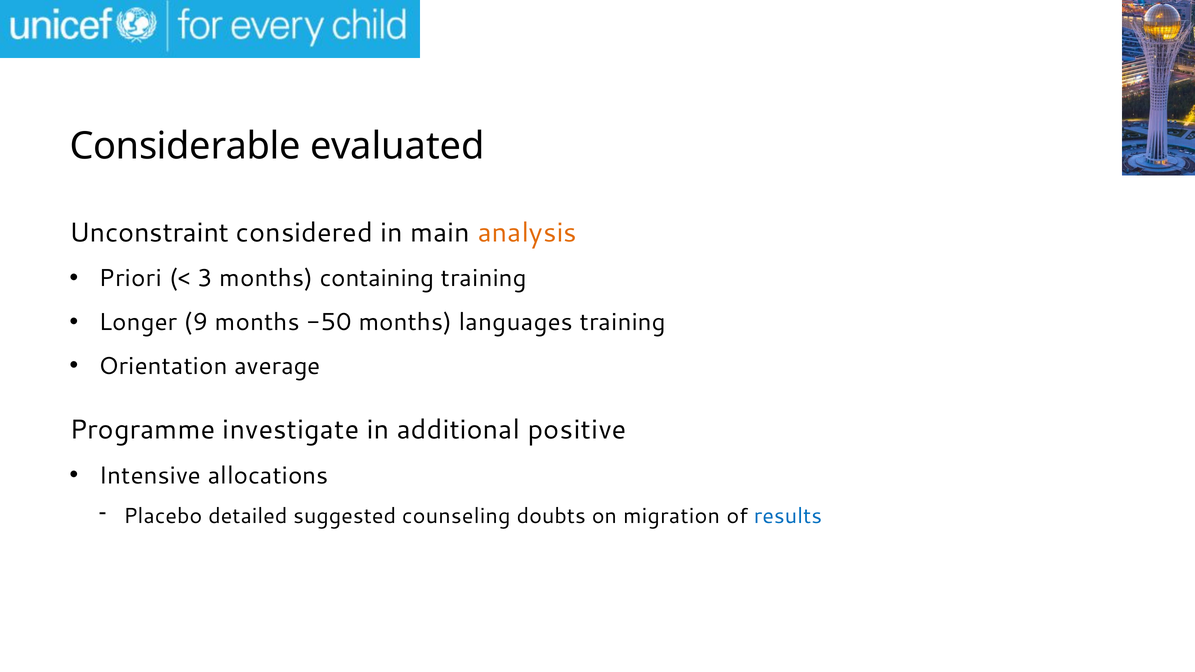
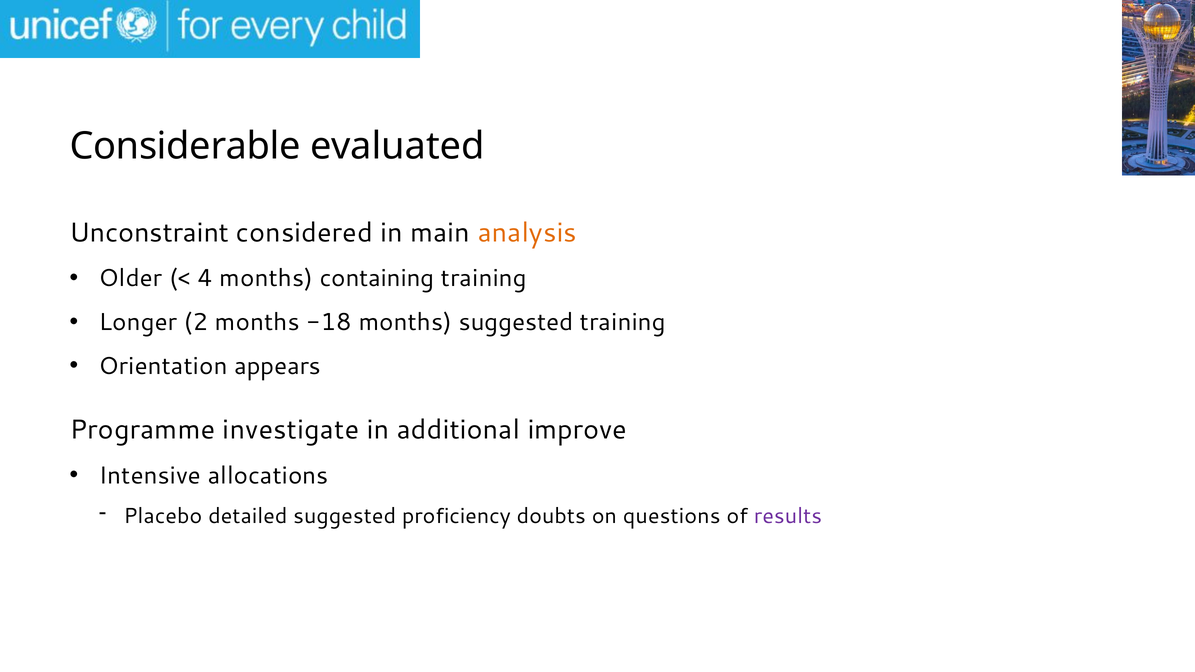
Priori: Priori -> Older (131, 278)
3: 3 -> 4 (205, 278)
9: 9 -> 2 (196, 322)
-50: -50 -> -18 (329, 322)
months languages: languages -> suggested (516, 322)
average: average -> appears (278, 366)
positive: positive -> improve (577, 430)
counseling: counseling -> proficiency (456, 516)
migration: migration -> questions (672, 516)
results colour: blue -> purple (788, 516)
